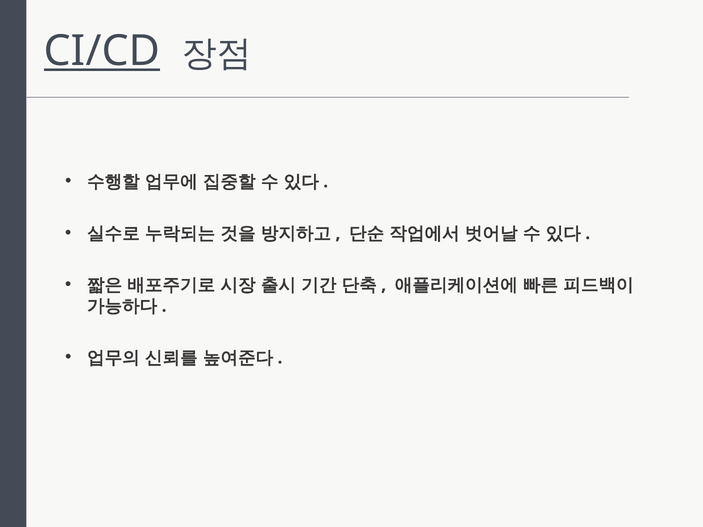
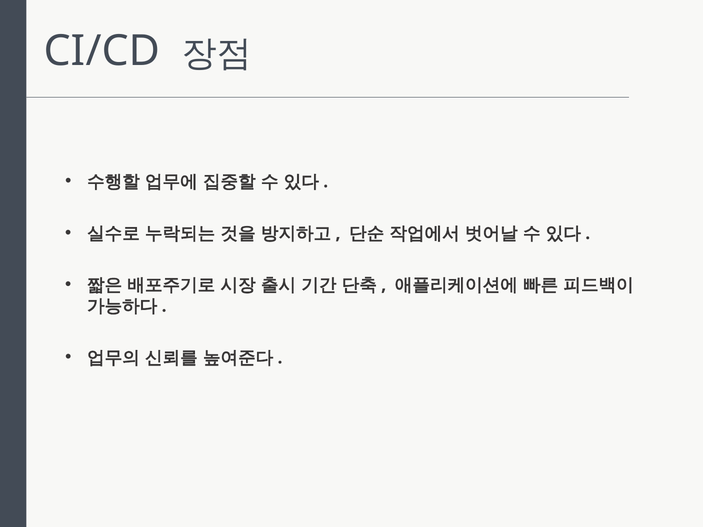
CI/CD underline: present -> none (102, 51)
